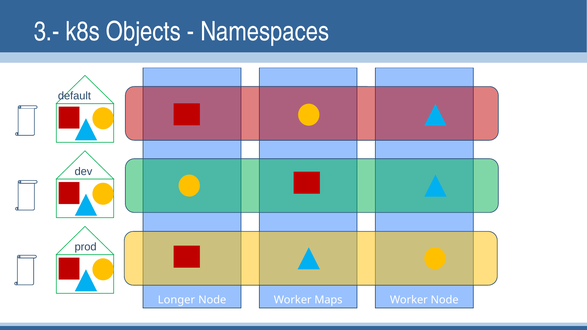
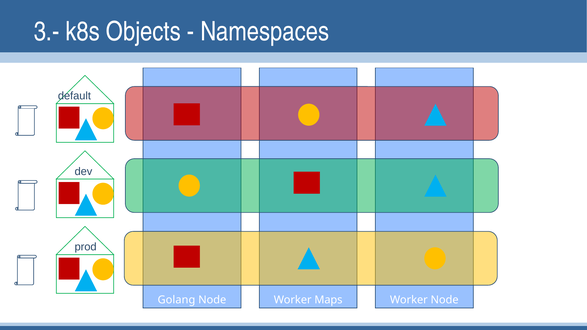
Longer: Longer -> Golang (176, 300)
